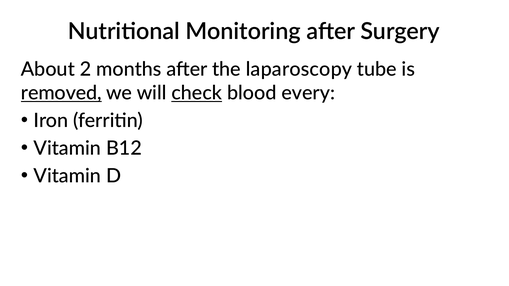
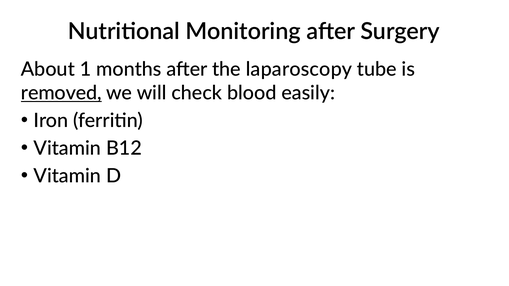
2: 2 -> 1 (86, 69)
check underline: present -> none (197, 93)
every: every -> easily (308, 93)
